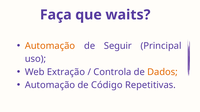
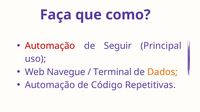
waits: waits -> como (128, 15)
Automação colour: orange -> red (50, 46)
Extração: Extração -> Navegue (66, 72)
Controla: Controla -> Terminal (112, 72)
